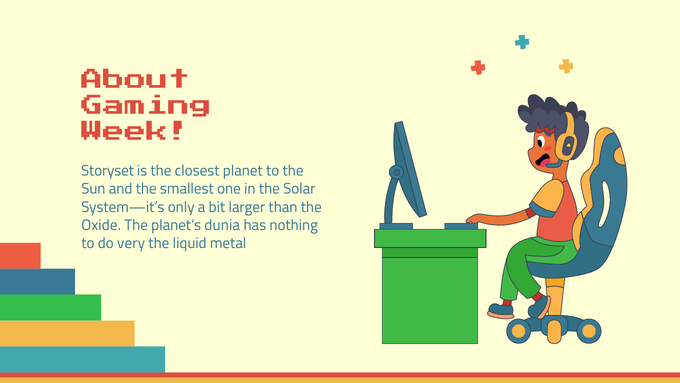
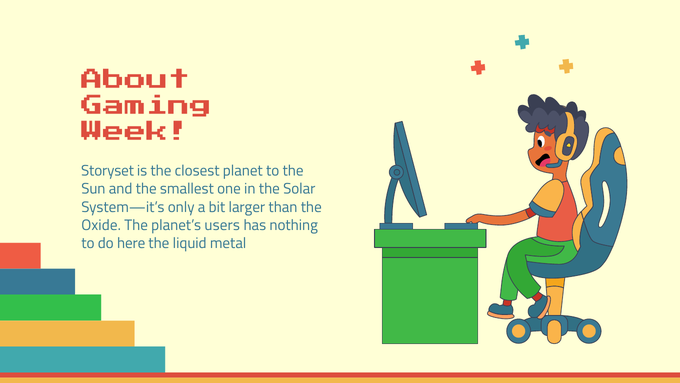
dunia: dunia -> users (222, 225)
very: very -> here (131, 243)
